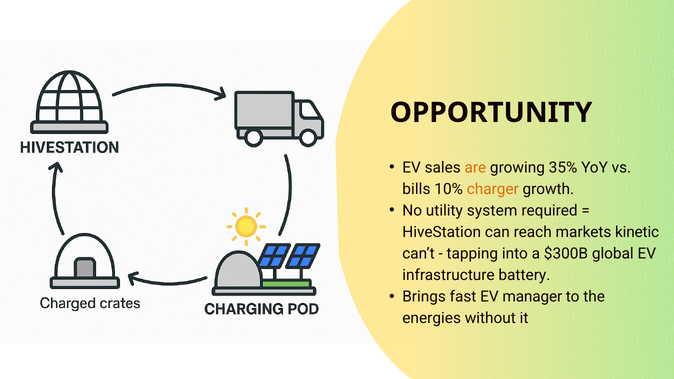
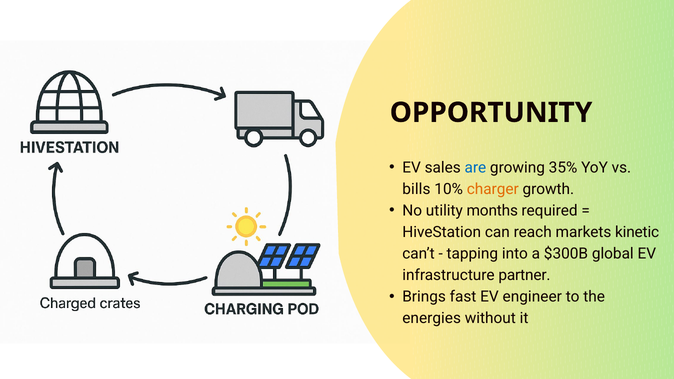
are colour: orange -> blue (475, 168)
system: system -> months (492, 211)
battery: battery -> partner (524, 275)
manager: manager -> engineer (532, 297)
